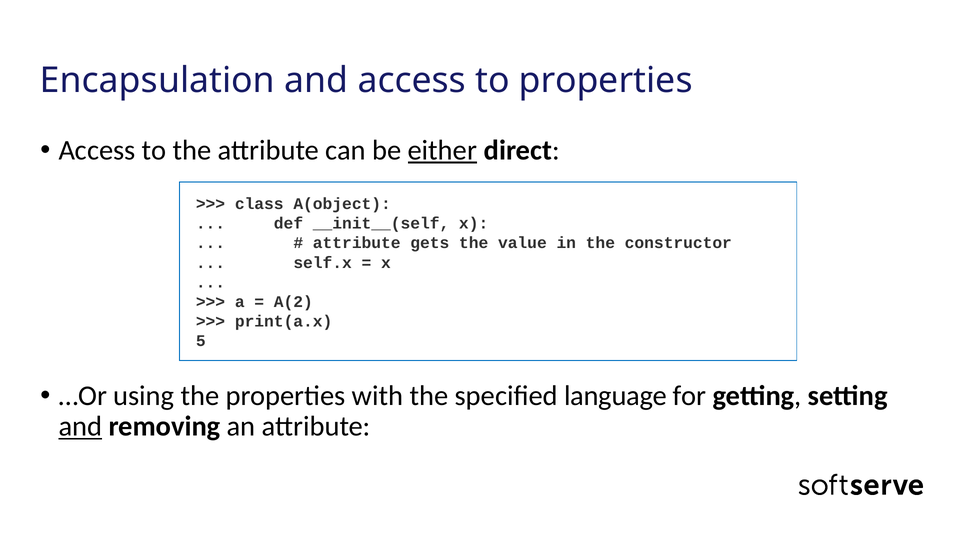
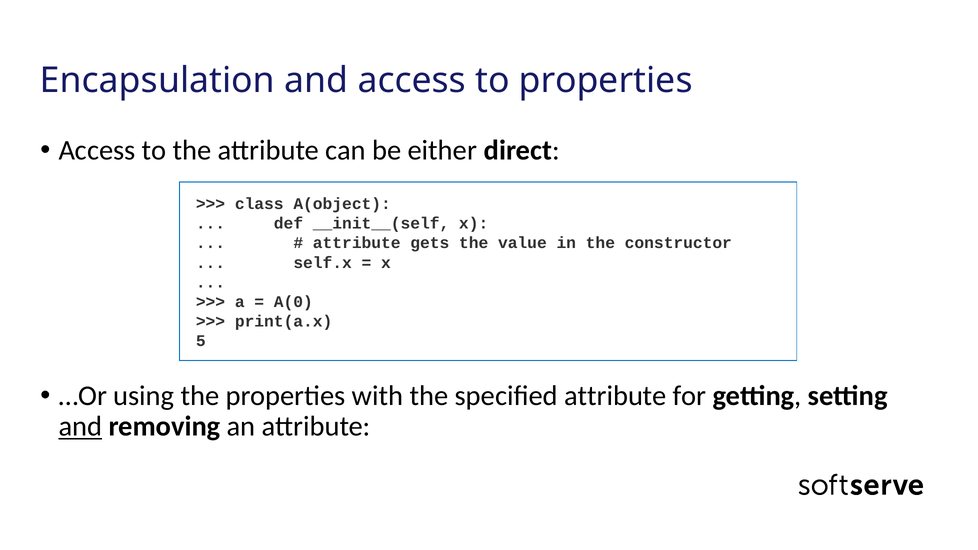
either underline: present -> none (442, 150)
A(2: A(2 -> A(0 (293, 302)
specified language: language -> attribute (615, 396)
